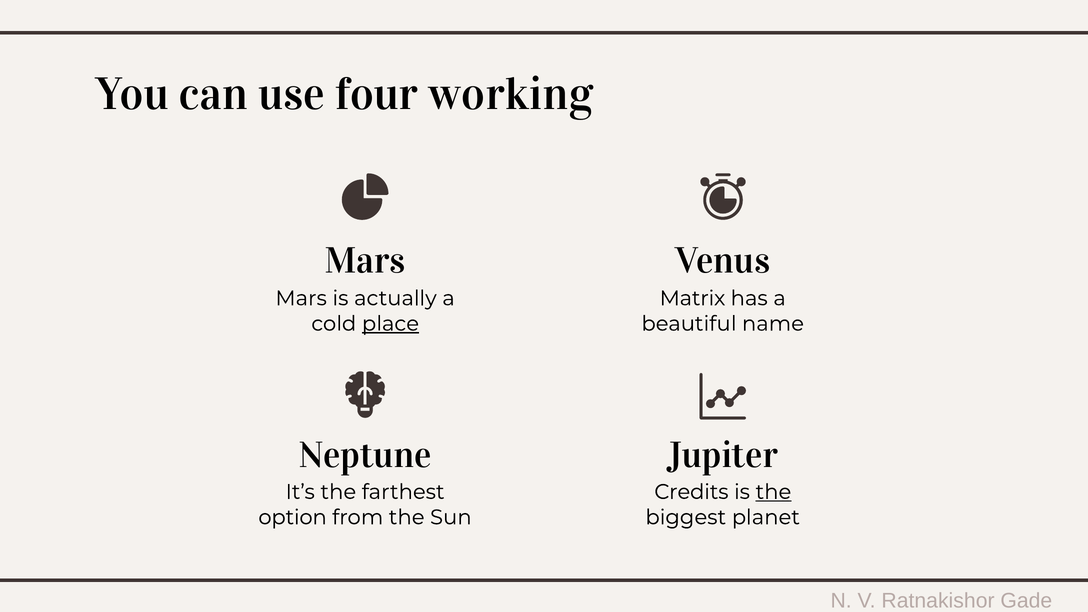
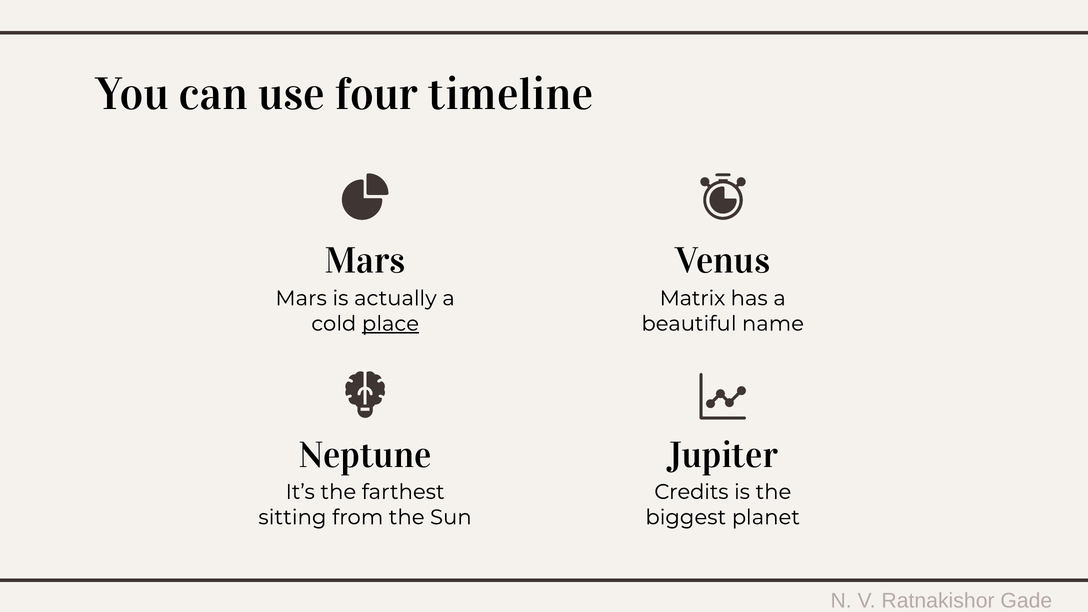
working: working -> timeline (511, 94)
the underline: present -> none (773, 492)
option: option -> sitting (292, 517)
